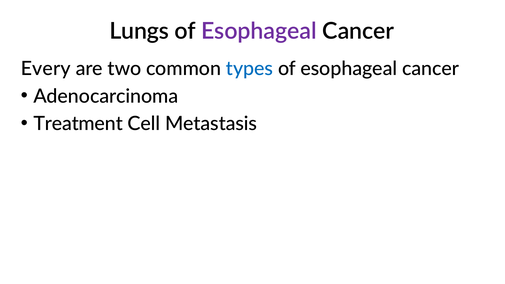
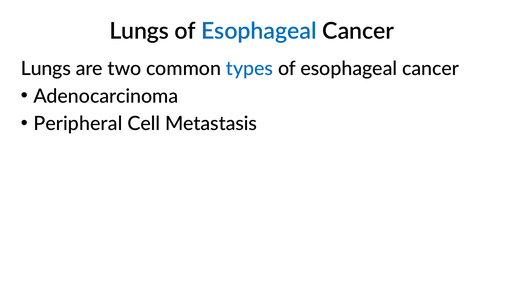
Esophageal colour: purple -> blue (259, 31)
Every: Every -> Lungs (46, 69)
Treatment: Treatment -> Peripheral (78, 124)
